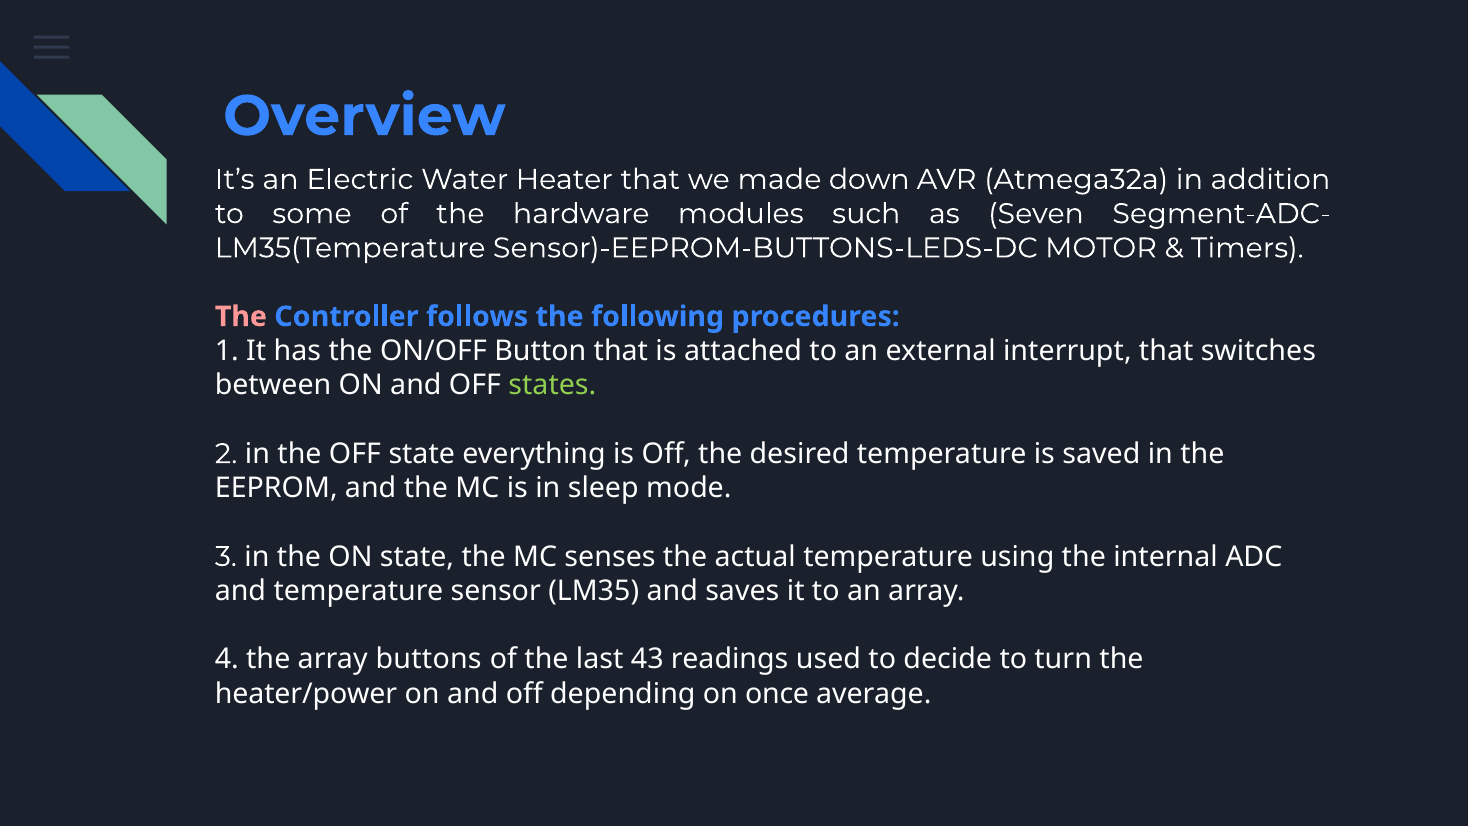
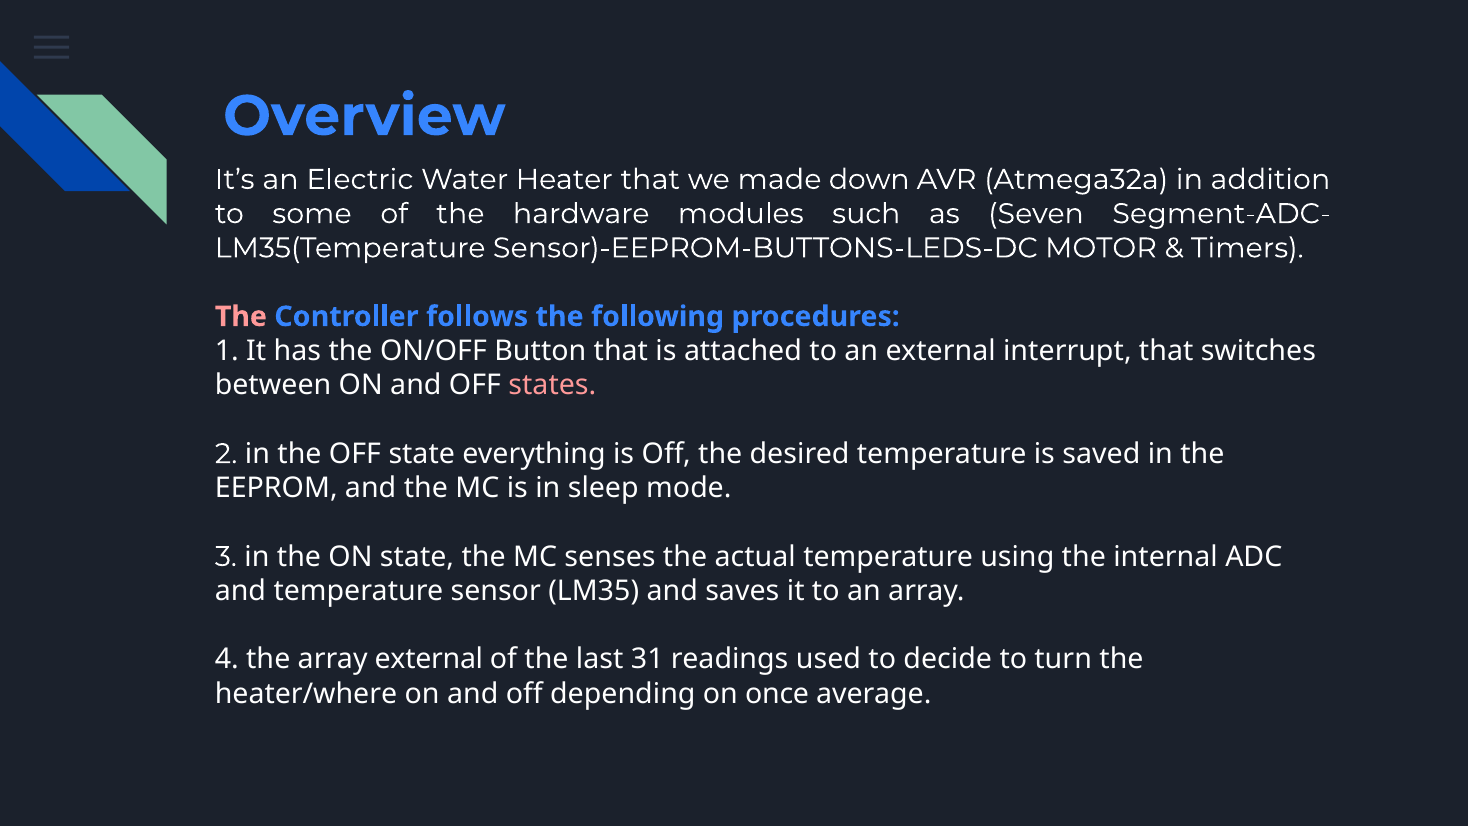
states colour: light green -> pink (552, 385)
array buttons: buttons -> external (429, 659)
43: 43 -> 31 (647, 659)
heater/power: heater/power -> heater/where (306, 694)
